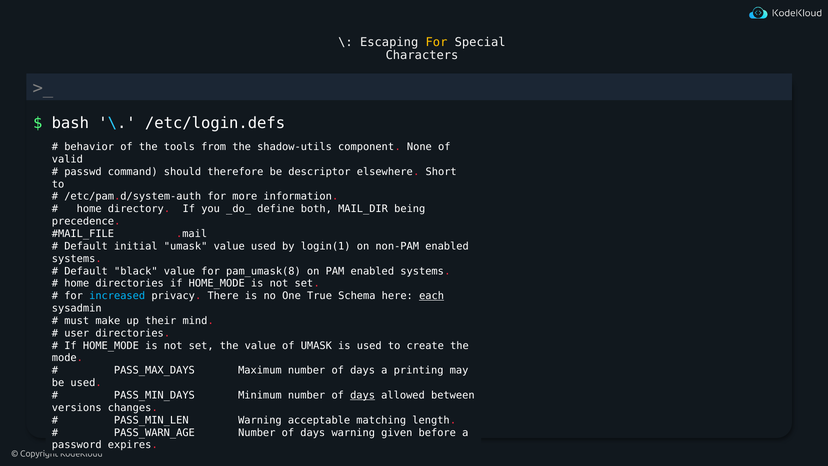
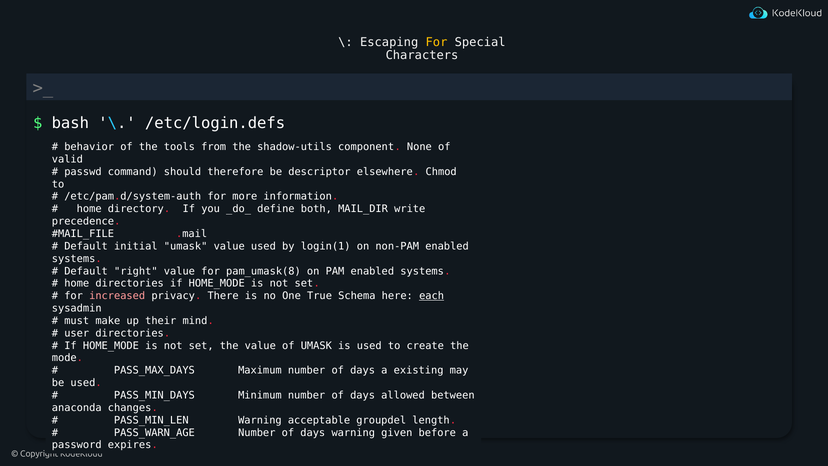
Short: Short -> Chmod (441, 172)
being: being -> write (410, 209)
black: black -> right (136, 271)
increased colour: light blue -> pink (117, 296)
printing: printing -> existing (419, 370)
days underline: present -> none (363, 395)
versions: versions -> anaconda (77, 408)
matching: matching -> groupdel (381, 420)
